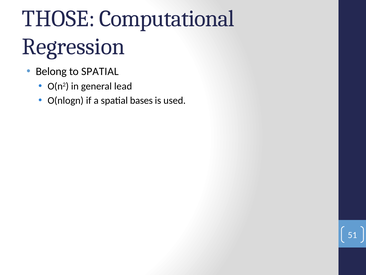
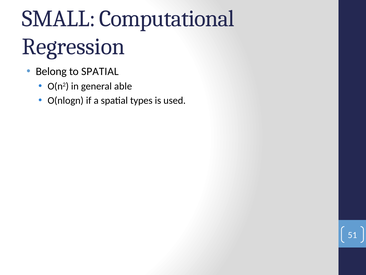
THOSE: THOSE -> SMALL (59, 19)
lead: lead -> able (123, 86)
bases: bases -> types (141, 100)
